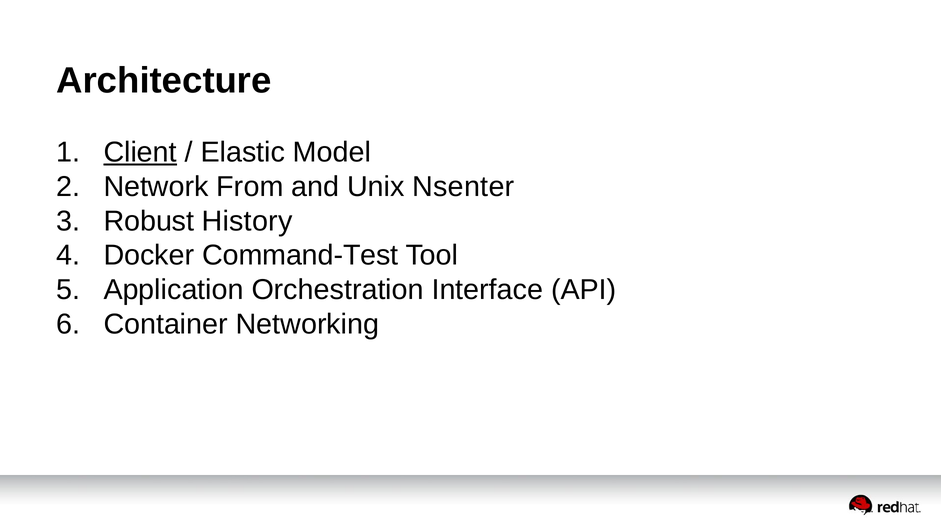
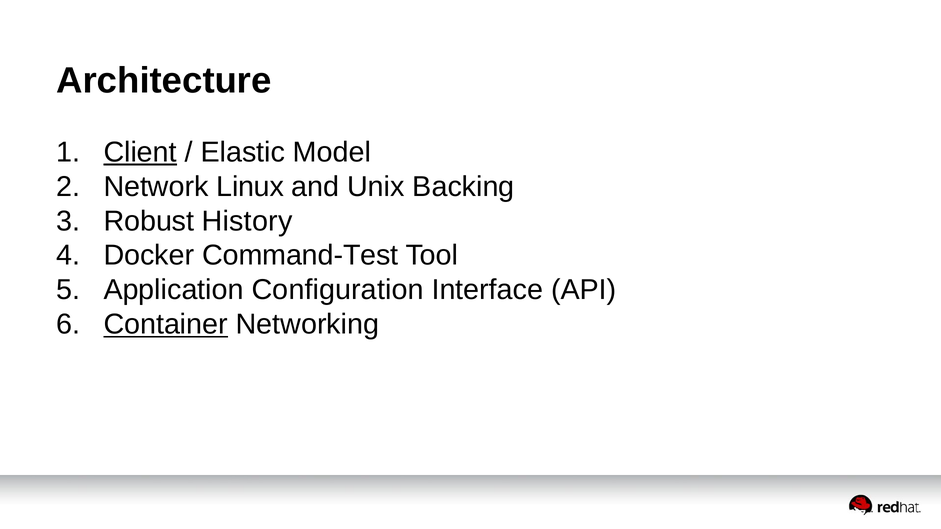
From: From -> Linux (250, 187)
Nsenter: Nsenter -> Backing (463, 187)
Orchestration: Orchestration -> Configuration (338, 290)
Container underline: none -> present (166, 325)
